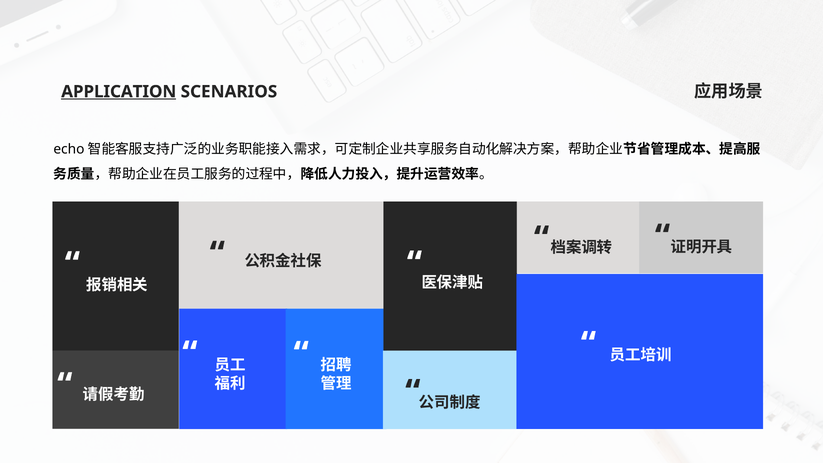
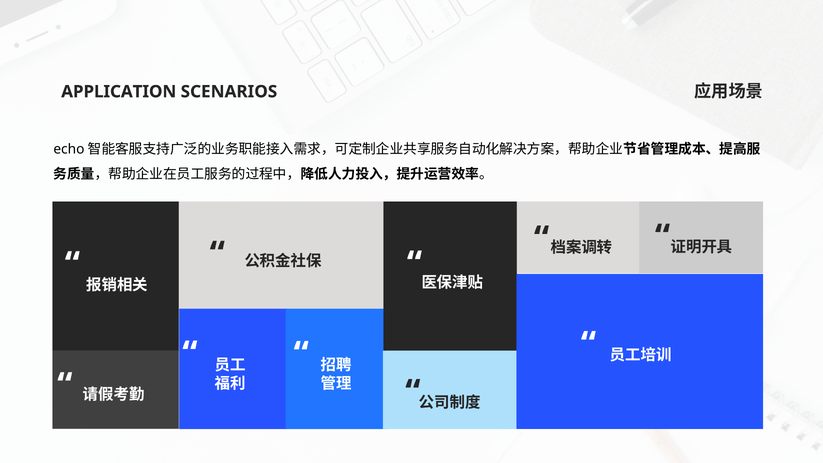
APPLICATION underline: present -> none (119, 92)
